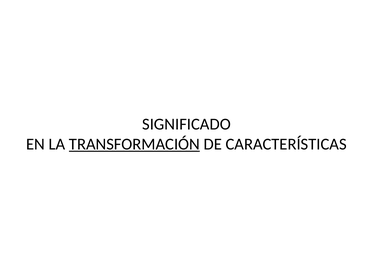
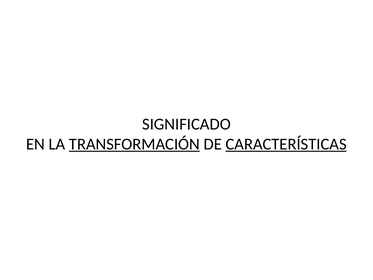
CARACTERÍSTICAS underline: none -> present (286, 144)
